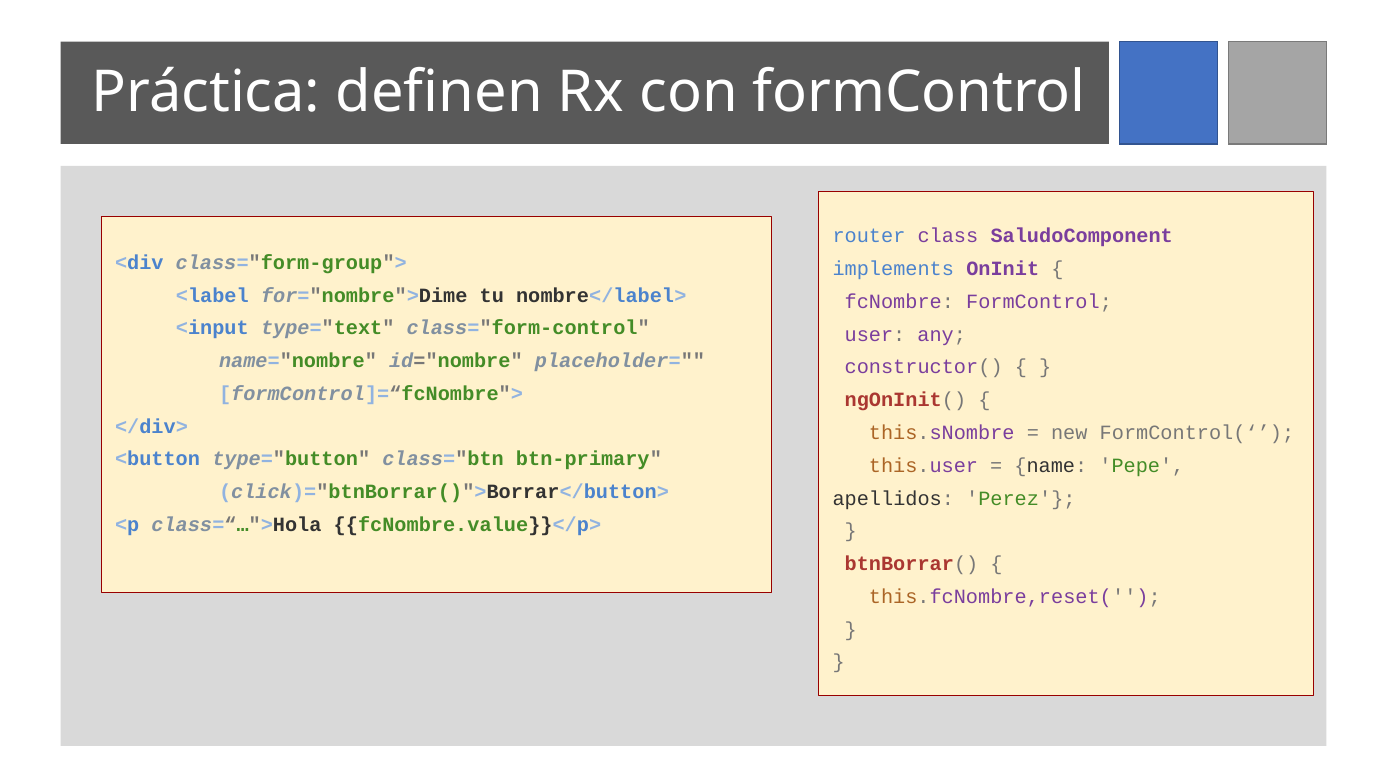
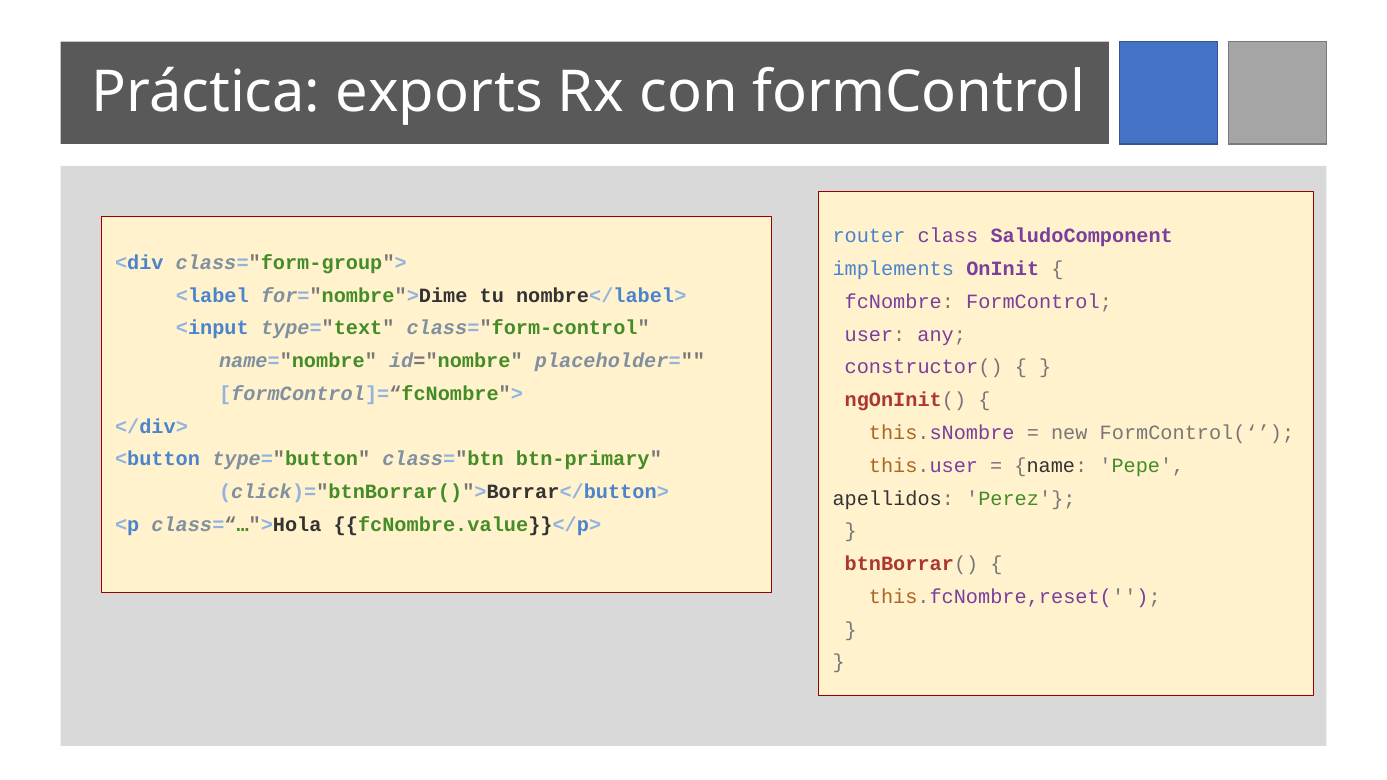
definen: definen -> exports (439, 92)
